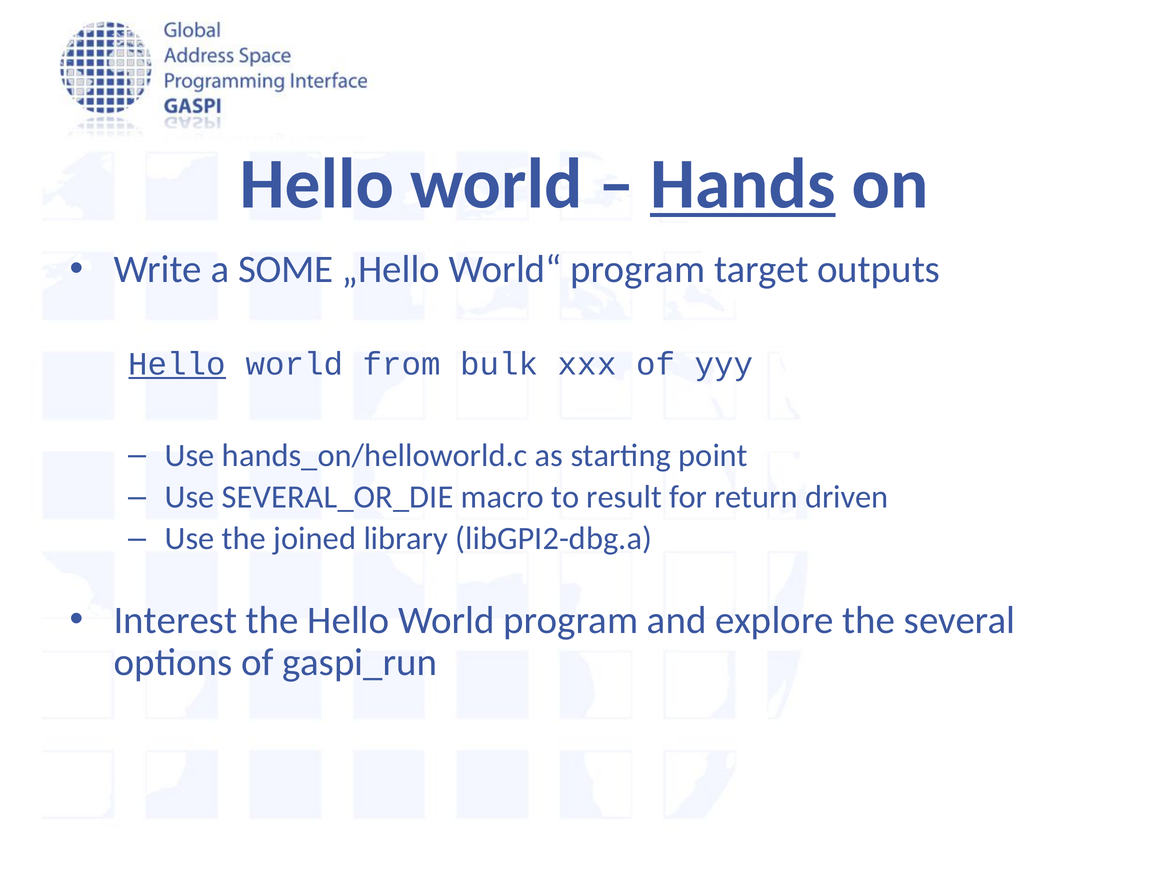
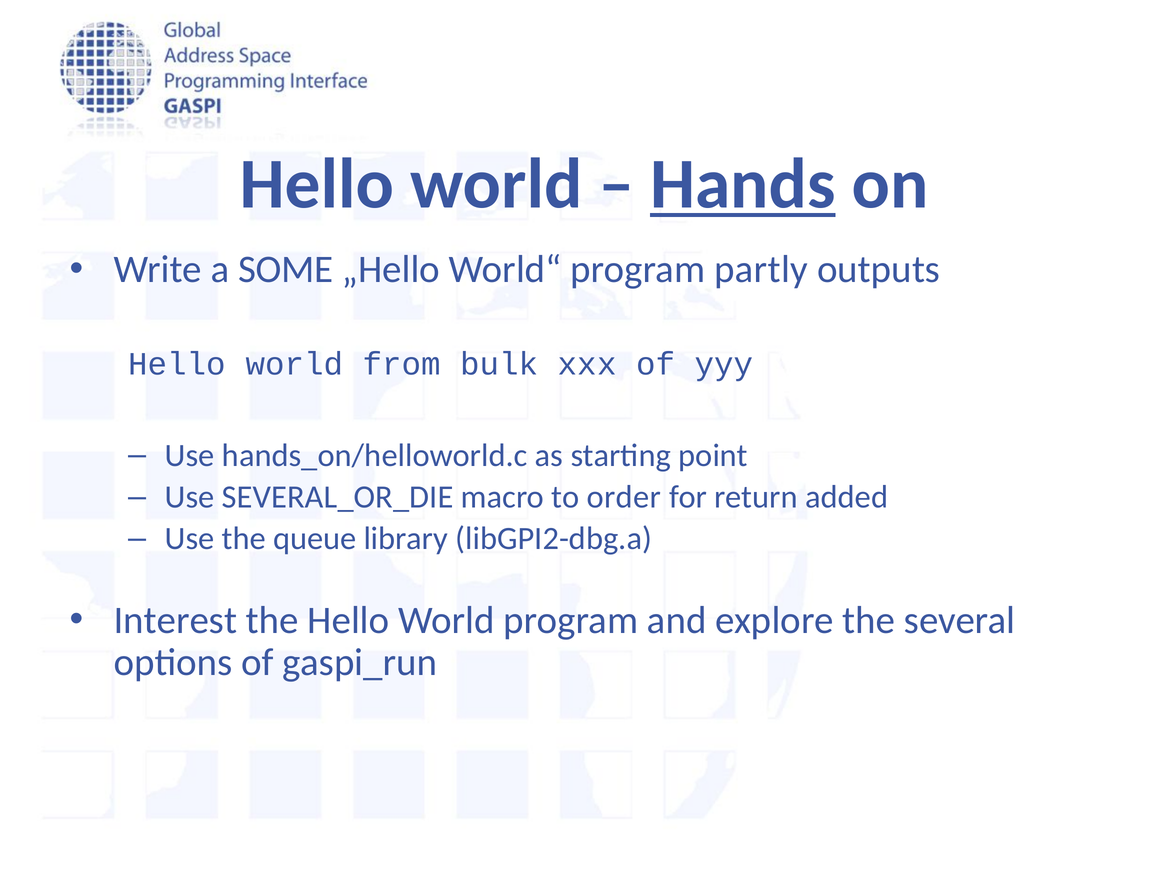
target: target -> partly (761, 269)
Hello underline: present -> none (177, 364)
result: result -> order (624, 497)
driven: driven -> added (847, 497)
joined: joined -> queue (315, 539)
